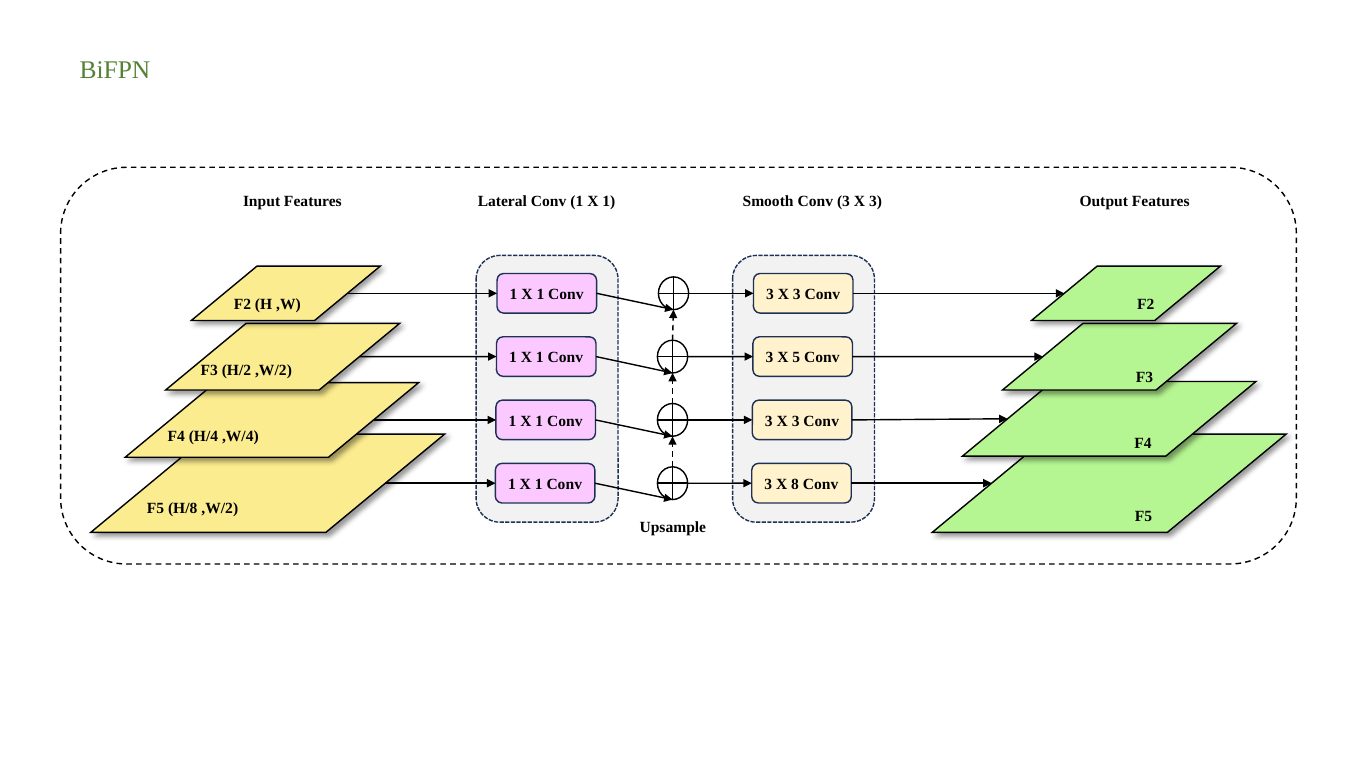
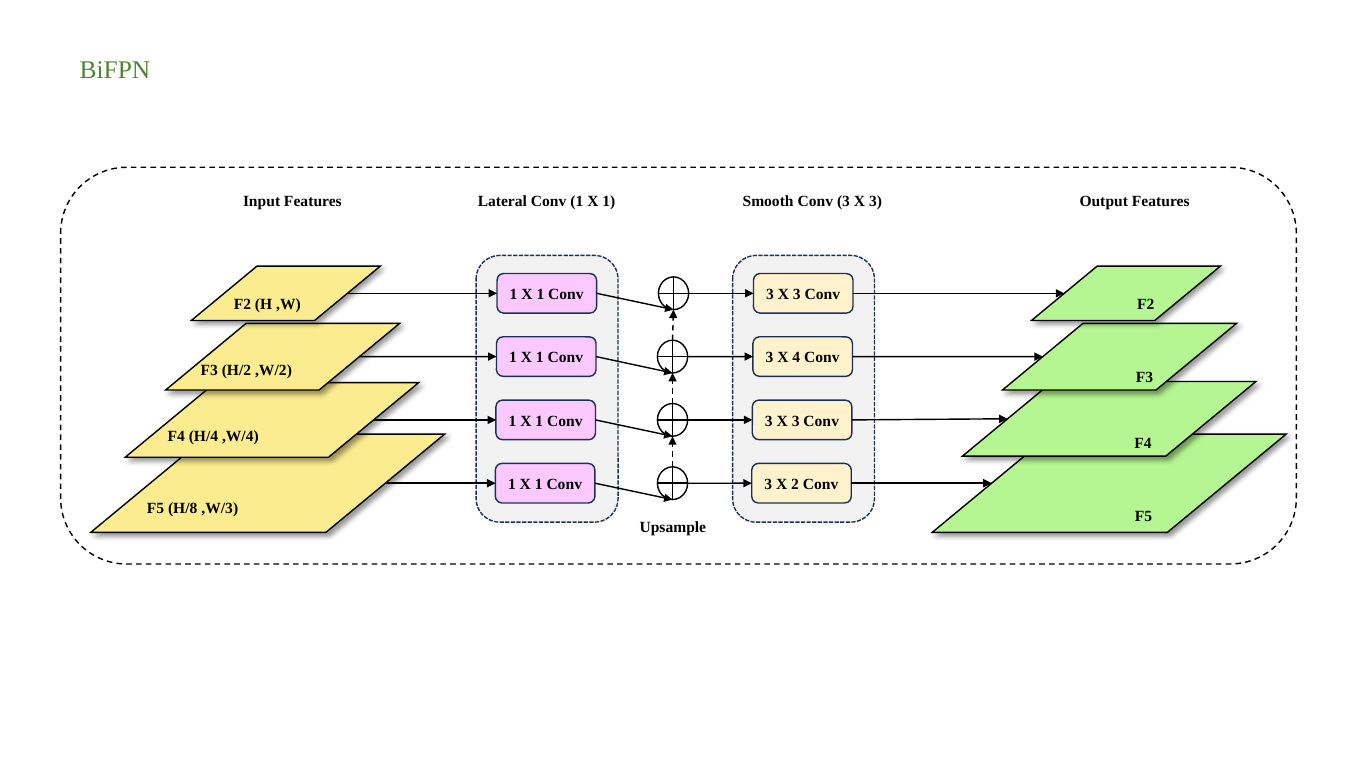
5: 5 -> 4 (796, 358)
8: 8 -> 2 (795, 484)
H/8 ,W/2: ,W/2 -> ,W/3 (220, 509)
